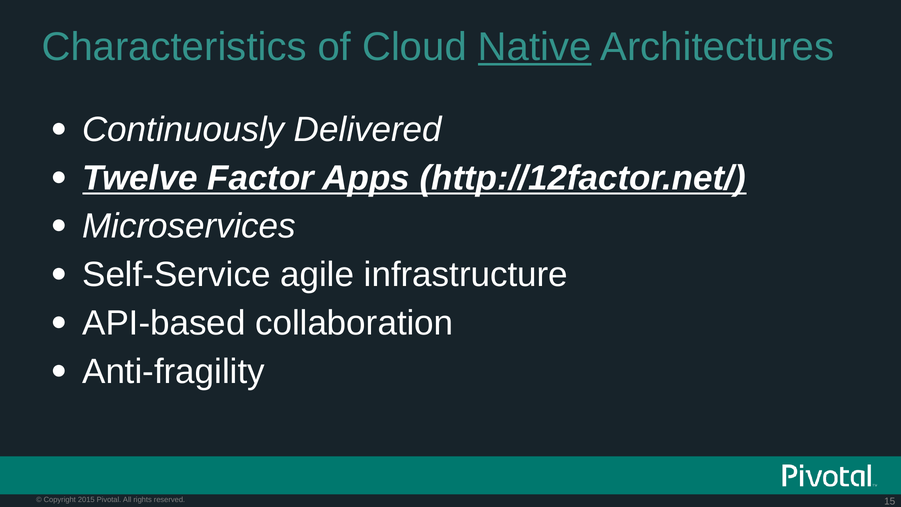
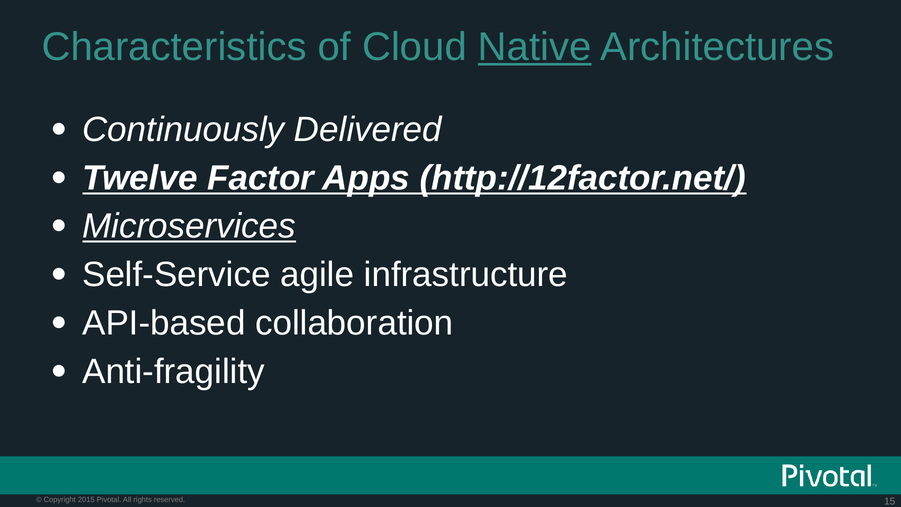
Microservices underline: none -> present (189, 226)
